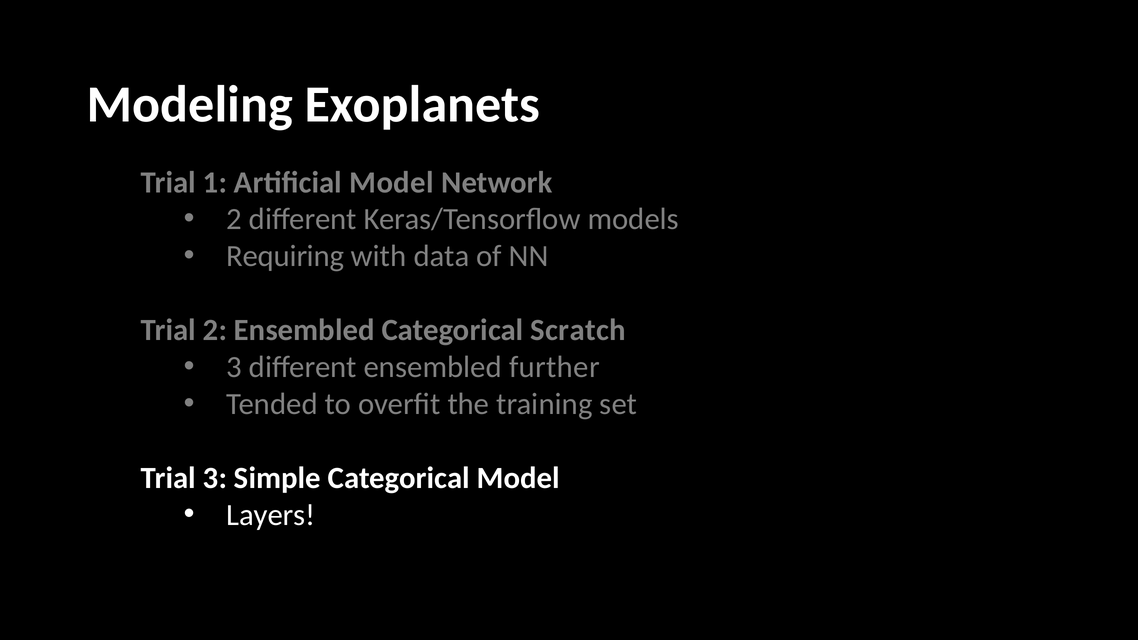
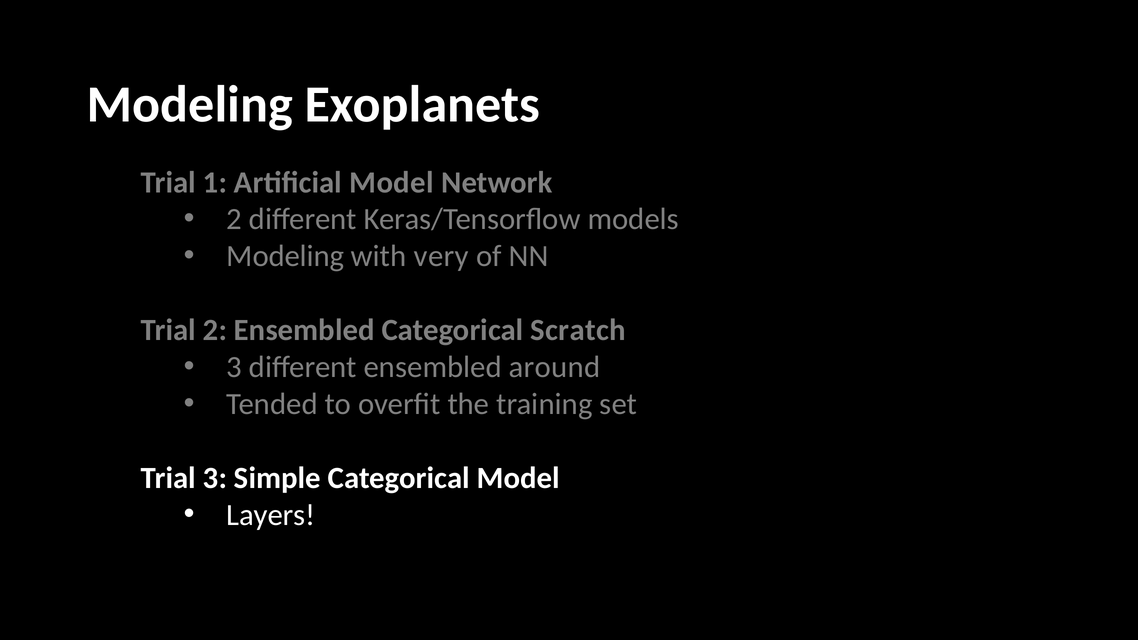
Requiring: Requiring -> Modeling (285, 256)
data: data -> very (441, 256)
further: further -> around (555, 367)
